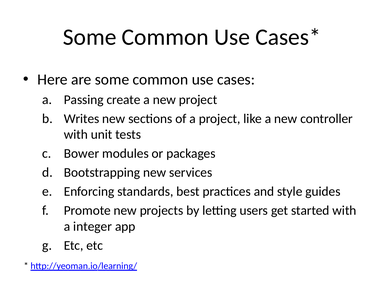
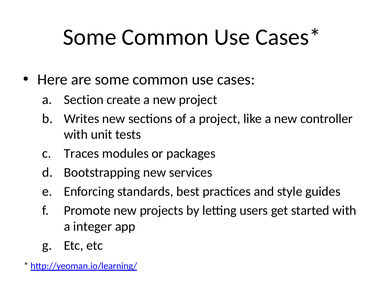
Passing: Passing -> Section (84, 100)
Bower: Bower -> Traces (81, 154)
